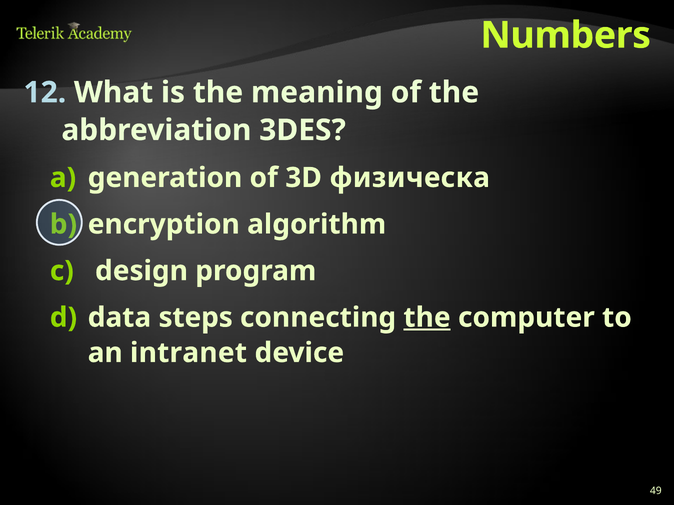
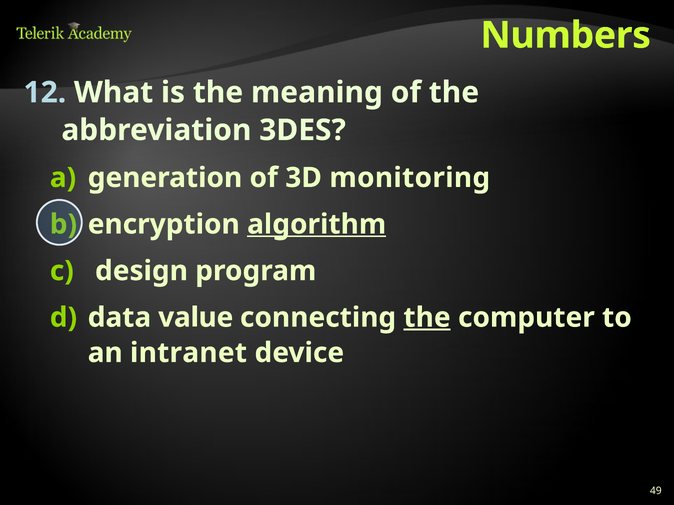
физическа: физическа -> monitoring (410, 178)
algorithm underline: none -> present (317, 225)
steps: steps -> value (196, 318)
